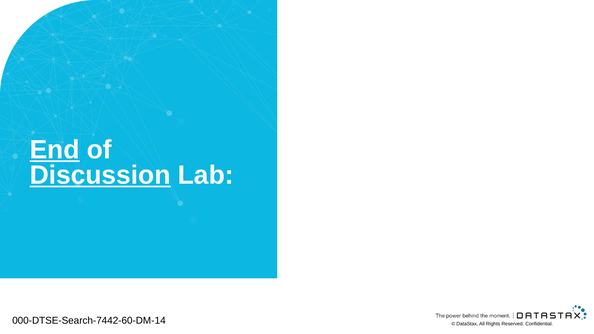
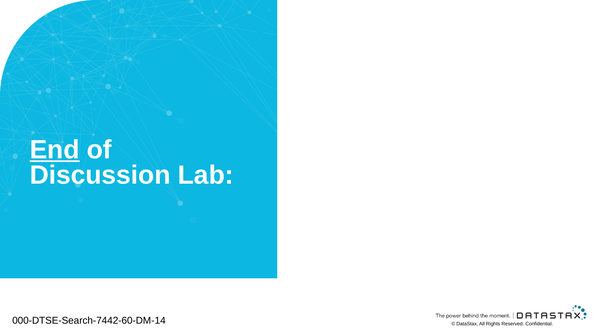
Discussion underline: present -> none (100, 175)
